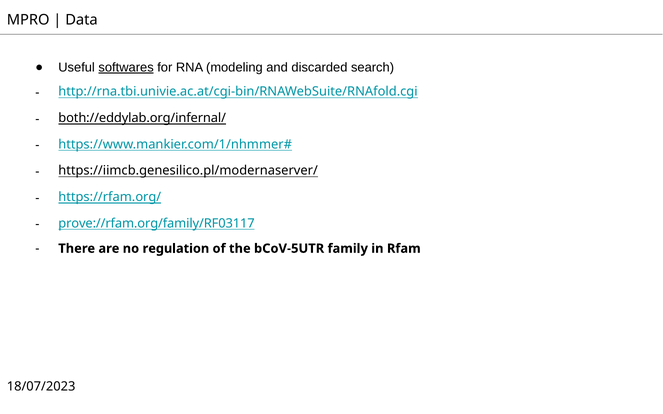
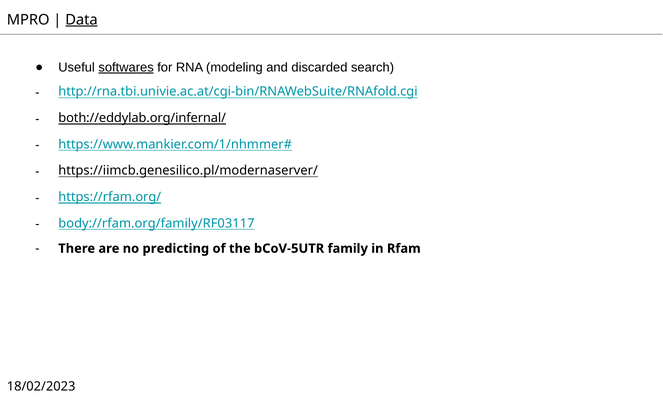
Data underline: none -> present (82, 20)
prove://rfam.org/family/RF03117: prove://rfam.org/family/RF03117 -> body://rfam.org/family/RF03117 (156, 223)
regulation: regulation -> predicting (176, 249)
18/07/2023: 18/07/2023 -> 18/02/2023 (41, 387)
